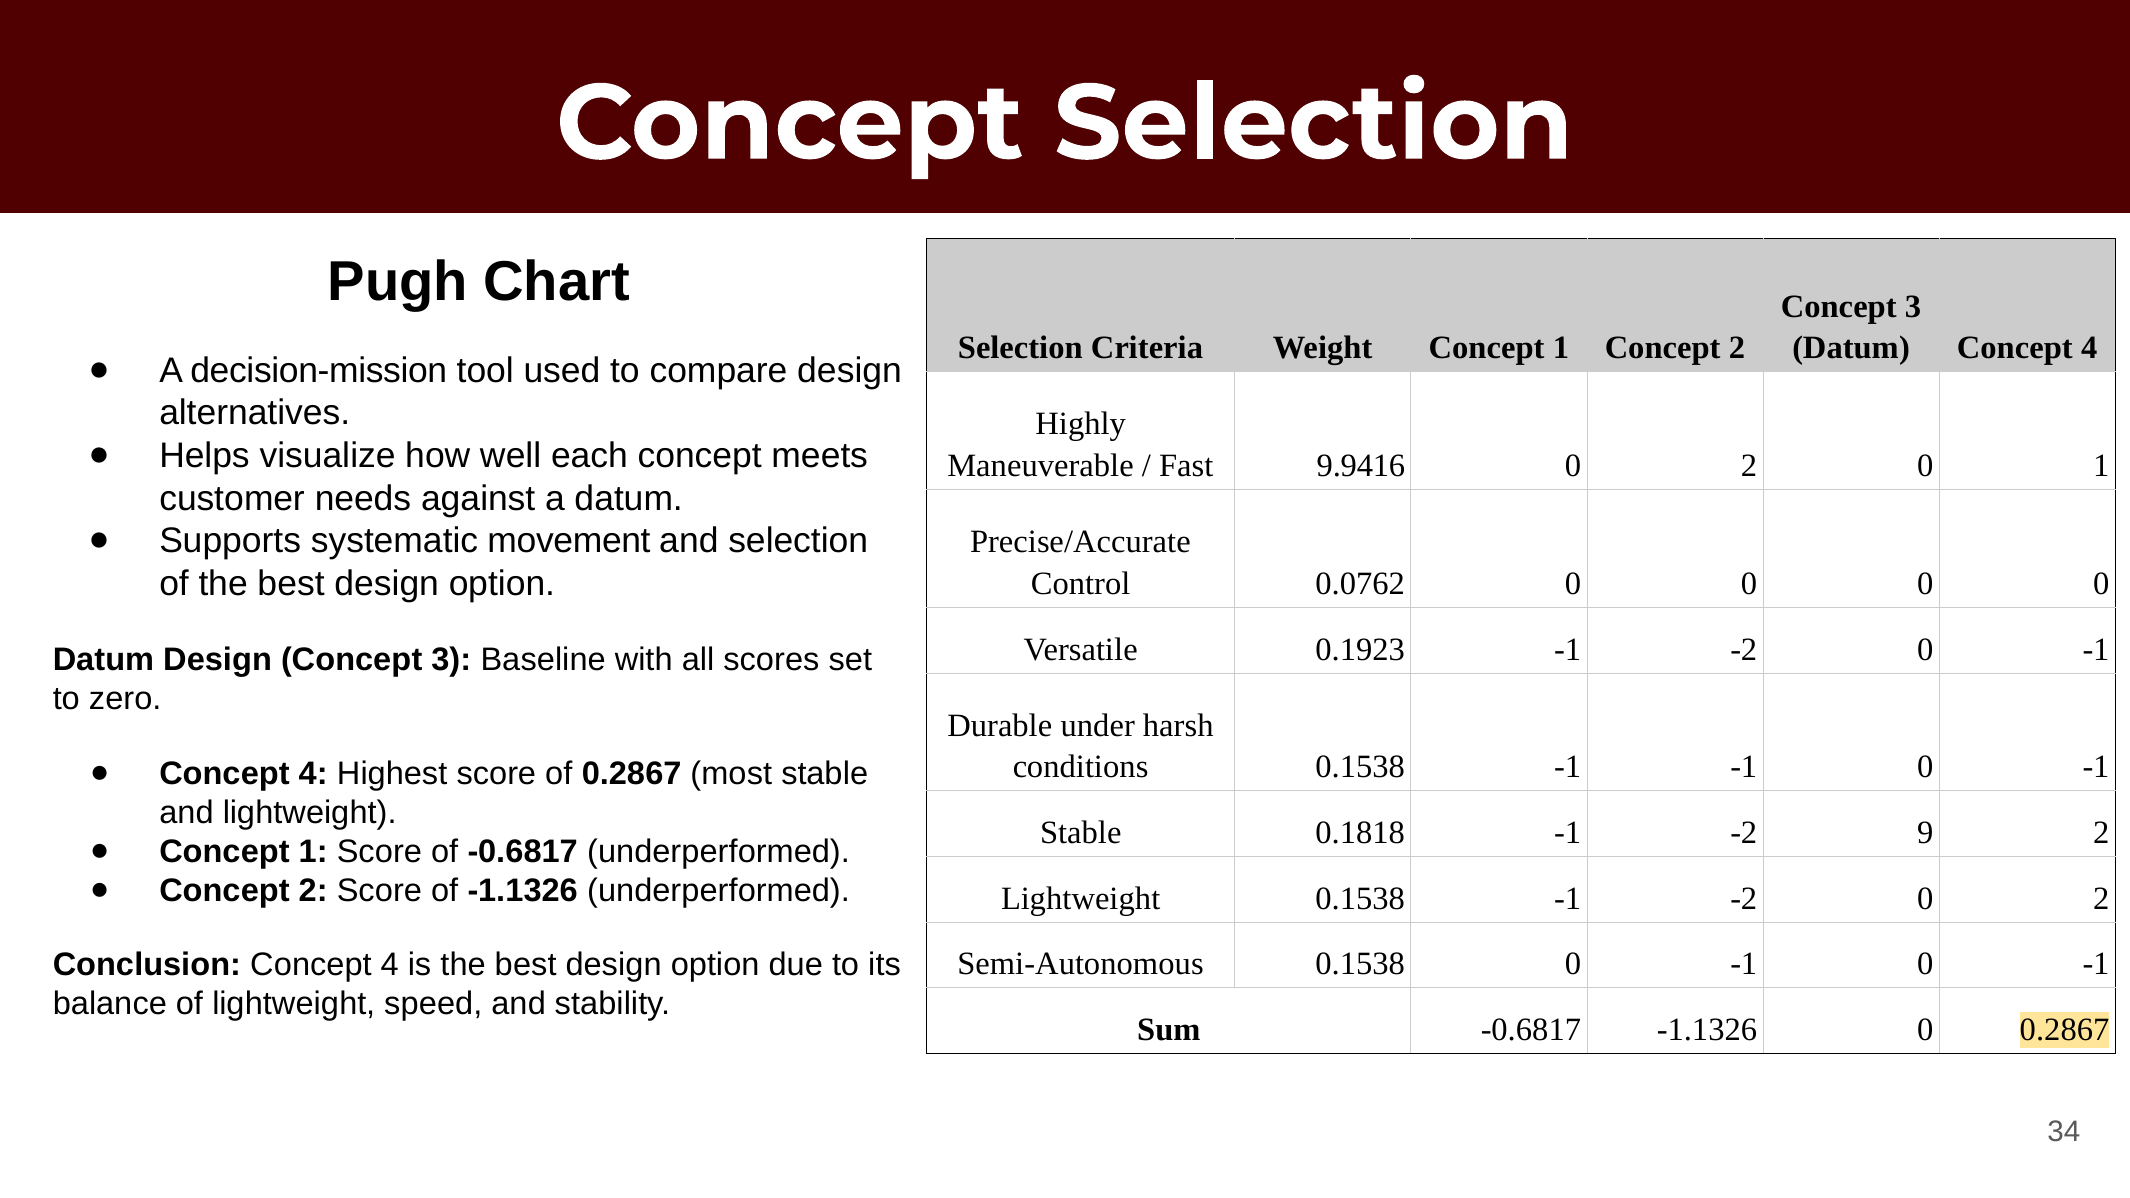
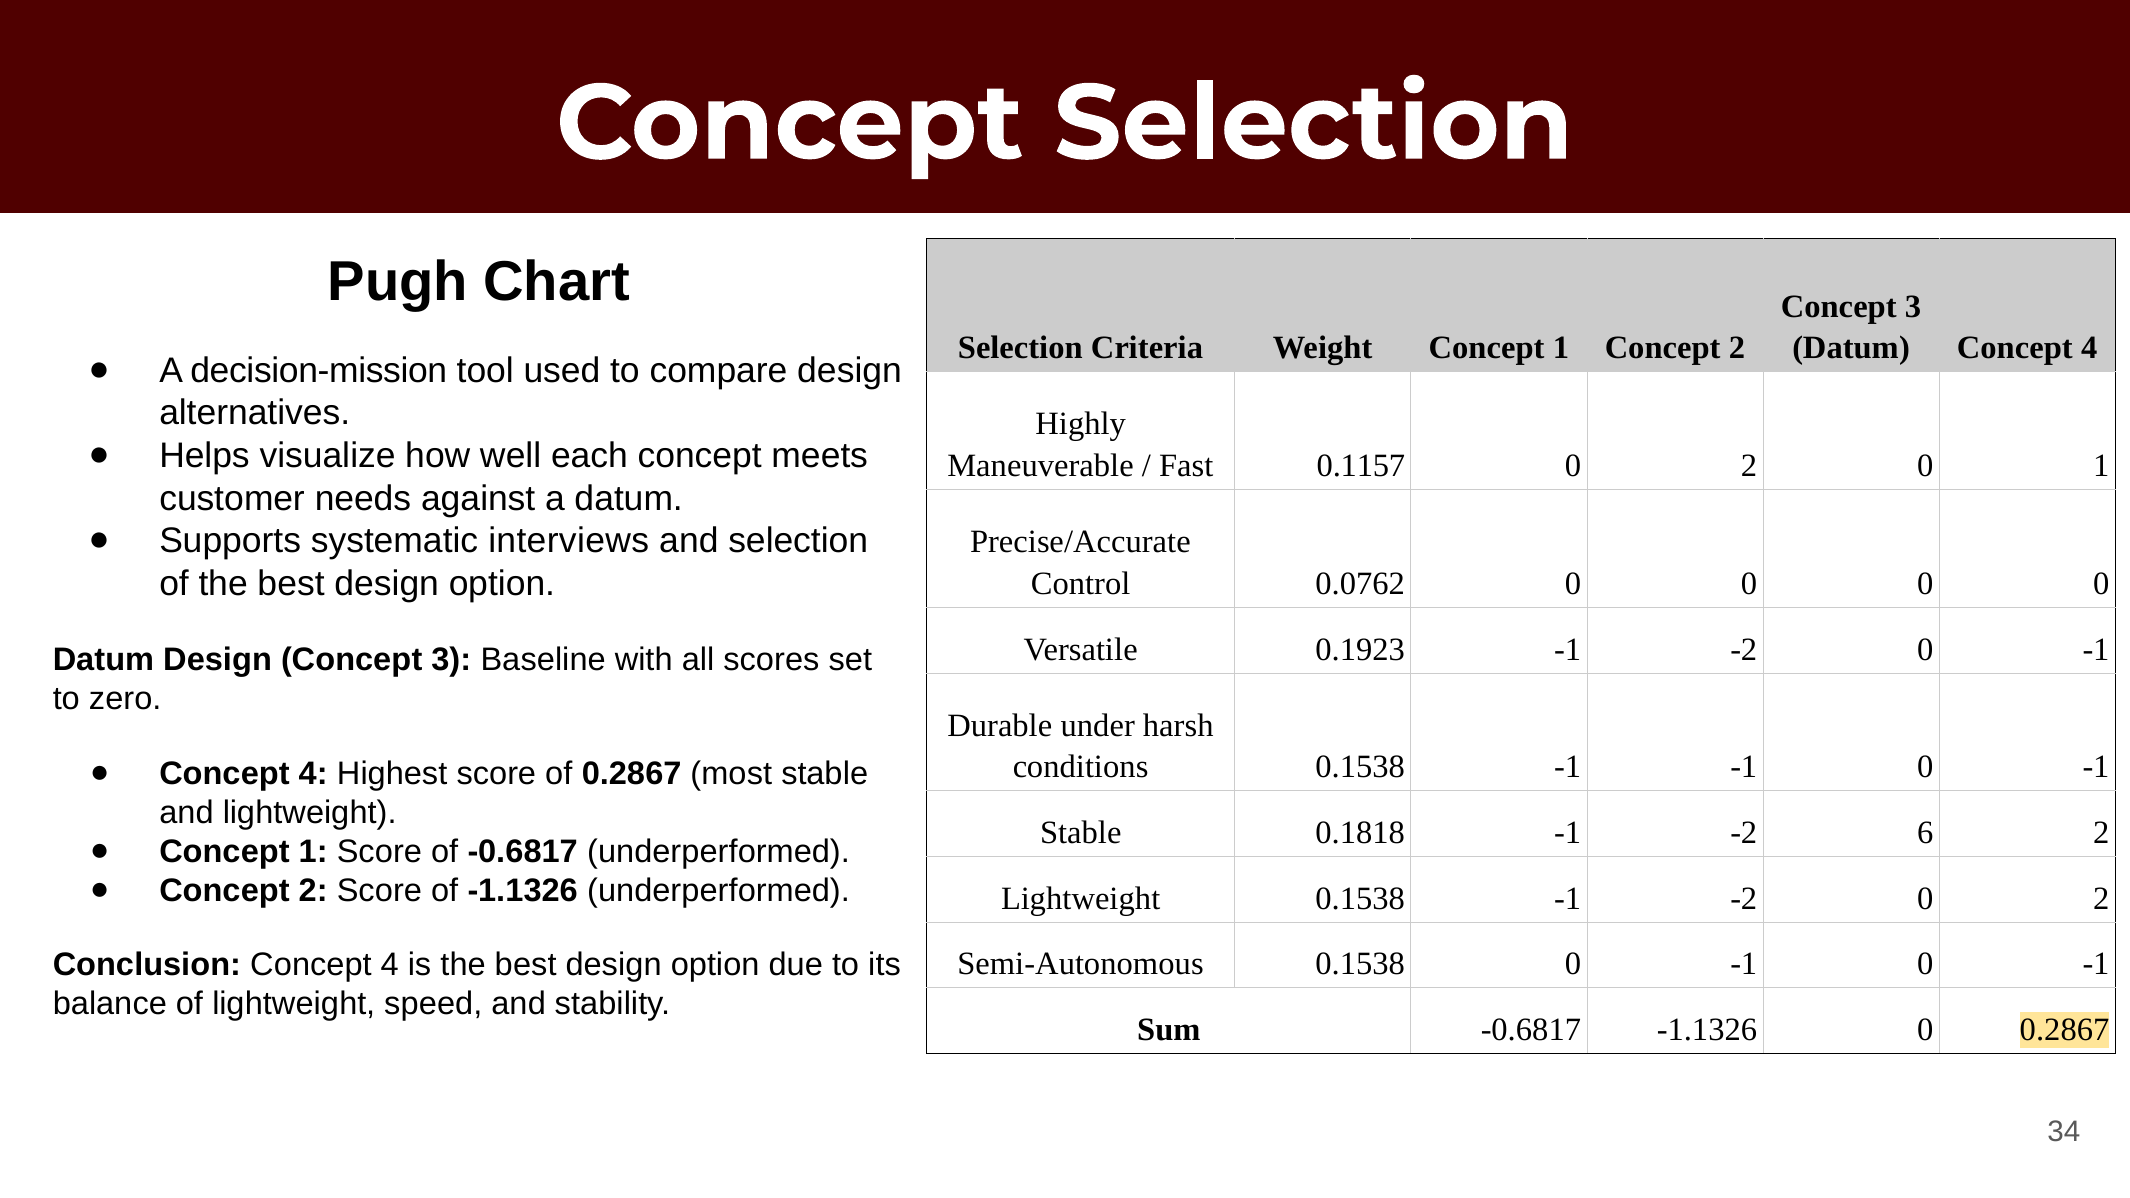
9.9416: 9.9416 -> 0.1157 (1361, 466)
movement: movement -> interviews (569, 541)
9: 9 -> 6 (1925, 833)
